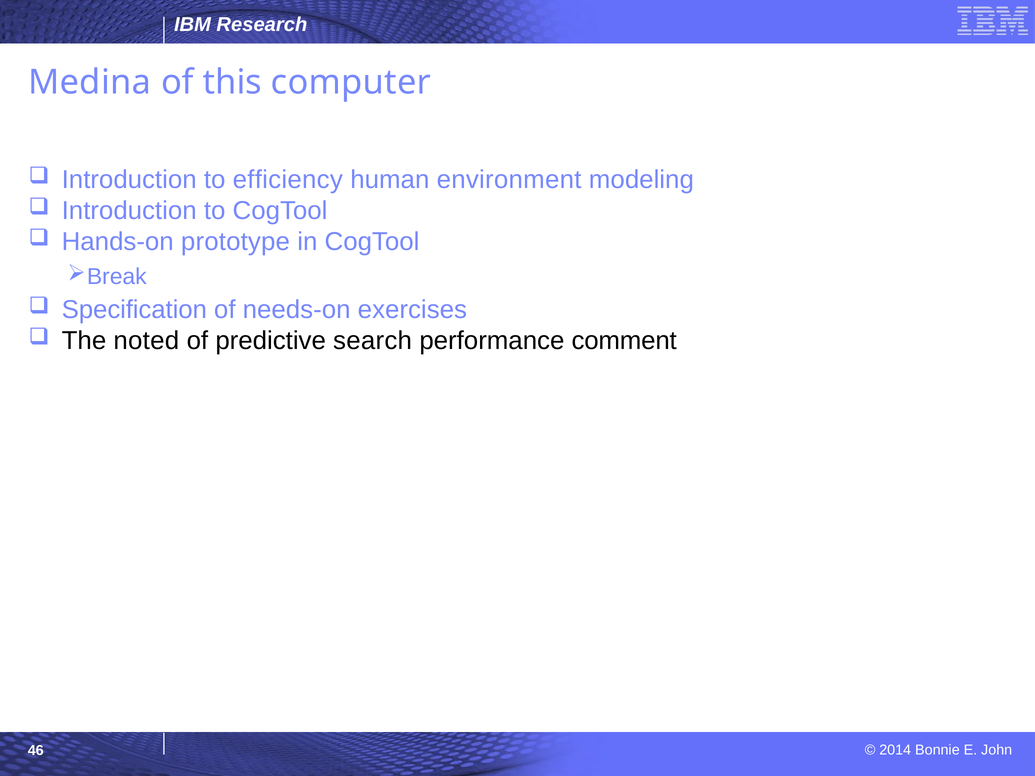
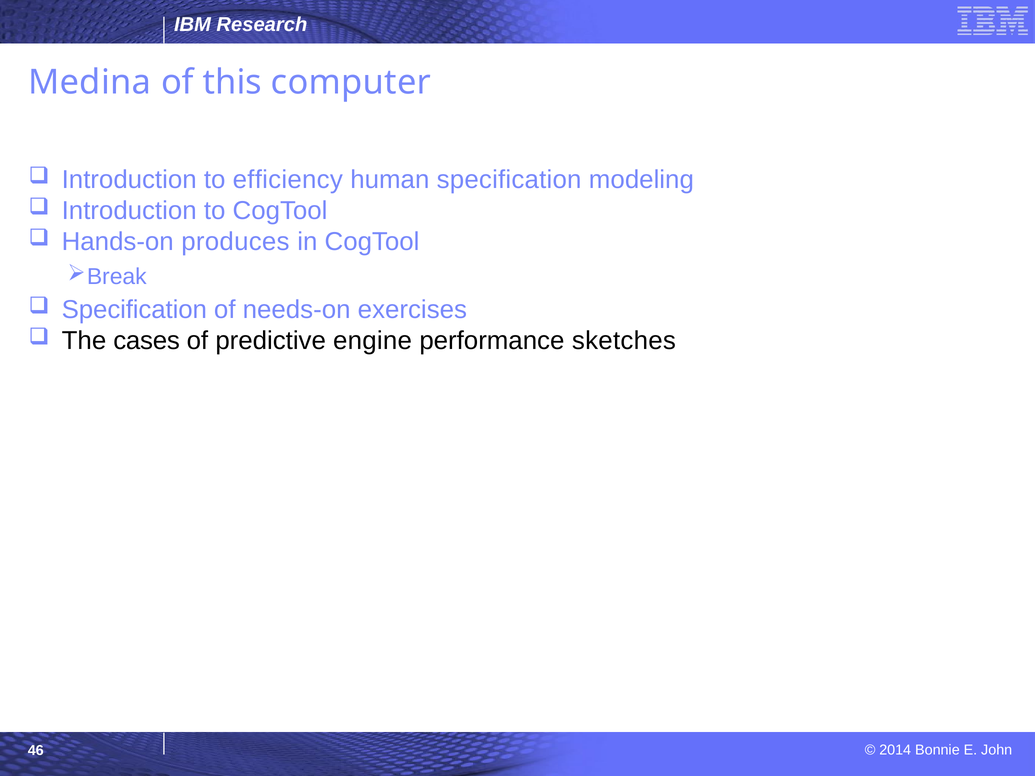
human environment: environment -> specification (509, 180)
prototype: prototype -> produces (235, 242)
noted: noted -> cases (147, 341)
search: search -> engine (373, 341)
comment: comment -> sketches (624, 341)
